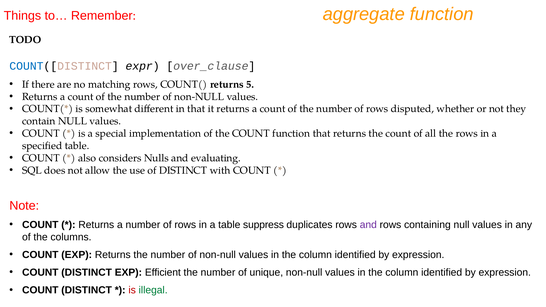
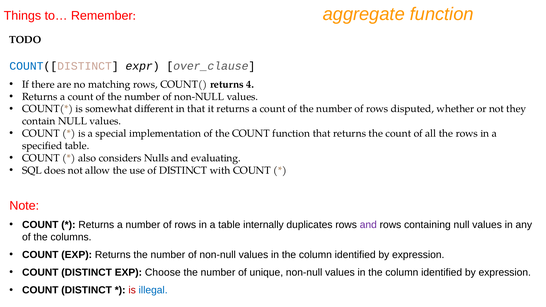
5: 5 -> 4 (250, 84)
suppress: suppress -> internally (263, 225)
Efficient: Efficient -> Choose (163, 273)
illegal colour: green -> blue (153, 290)
